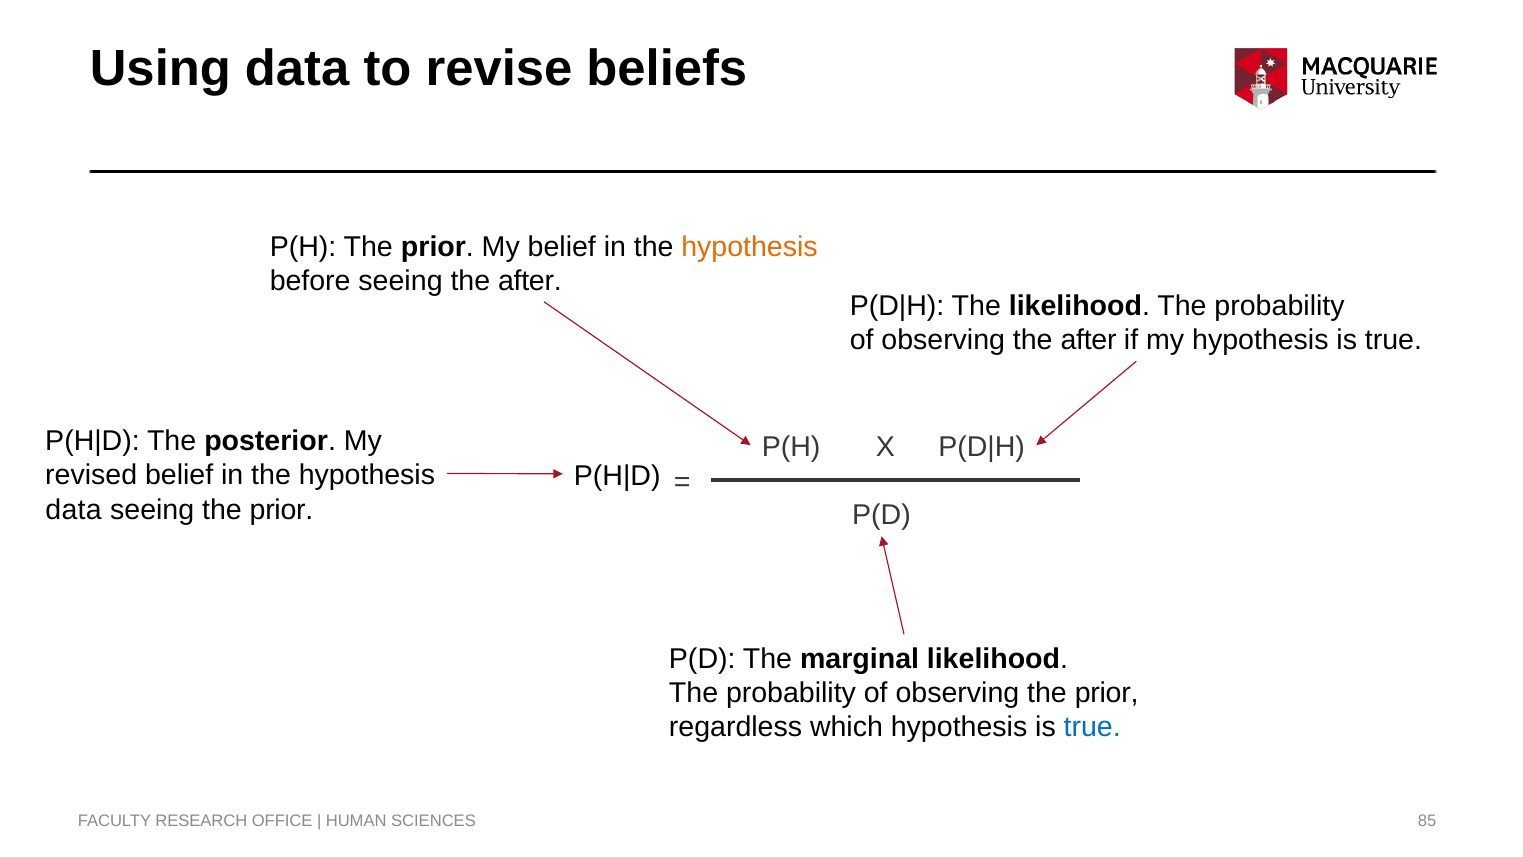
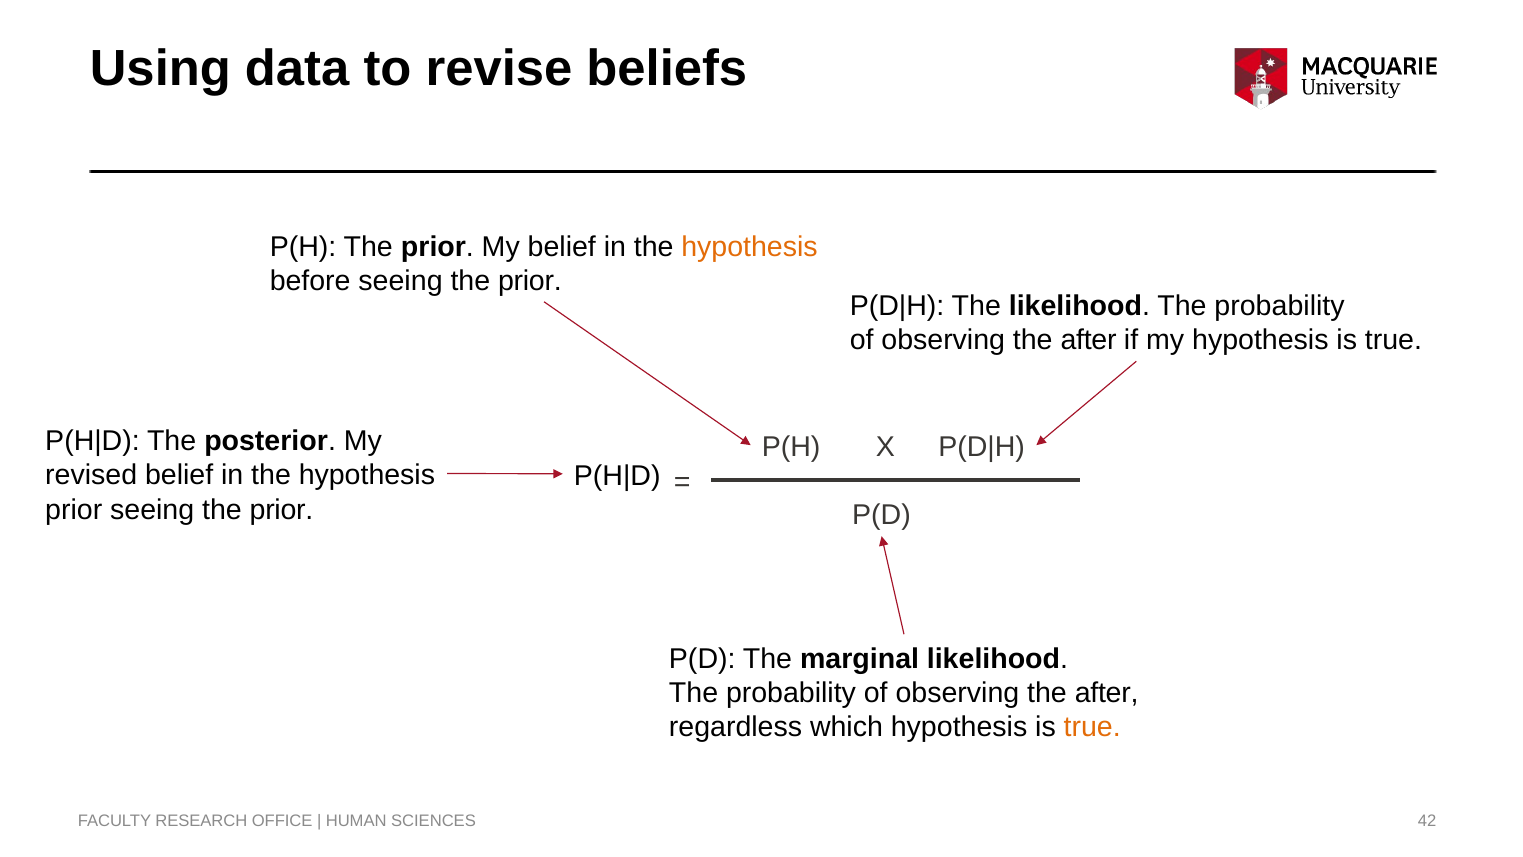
before seeing the after: after -> prior (530, 281)
data: data -> prior (74, 510)
prior: prior -> after (1107, 693)
true colour: blue -> orange (1092, 727)
85: 85 -> 42 (1427, 821)
